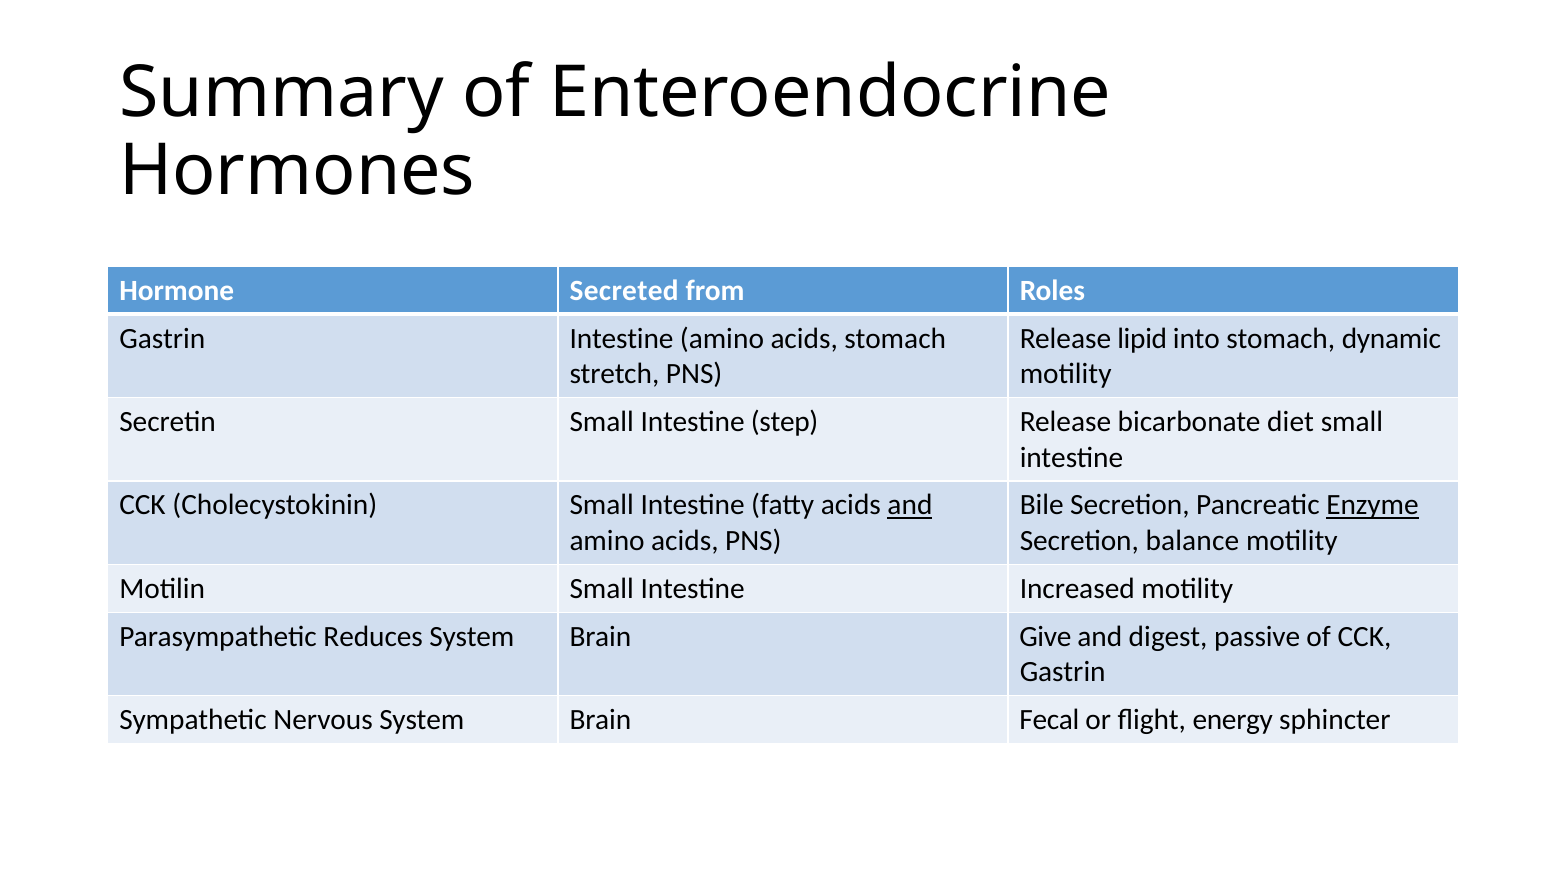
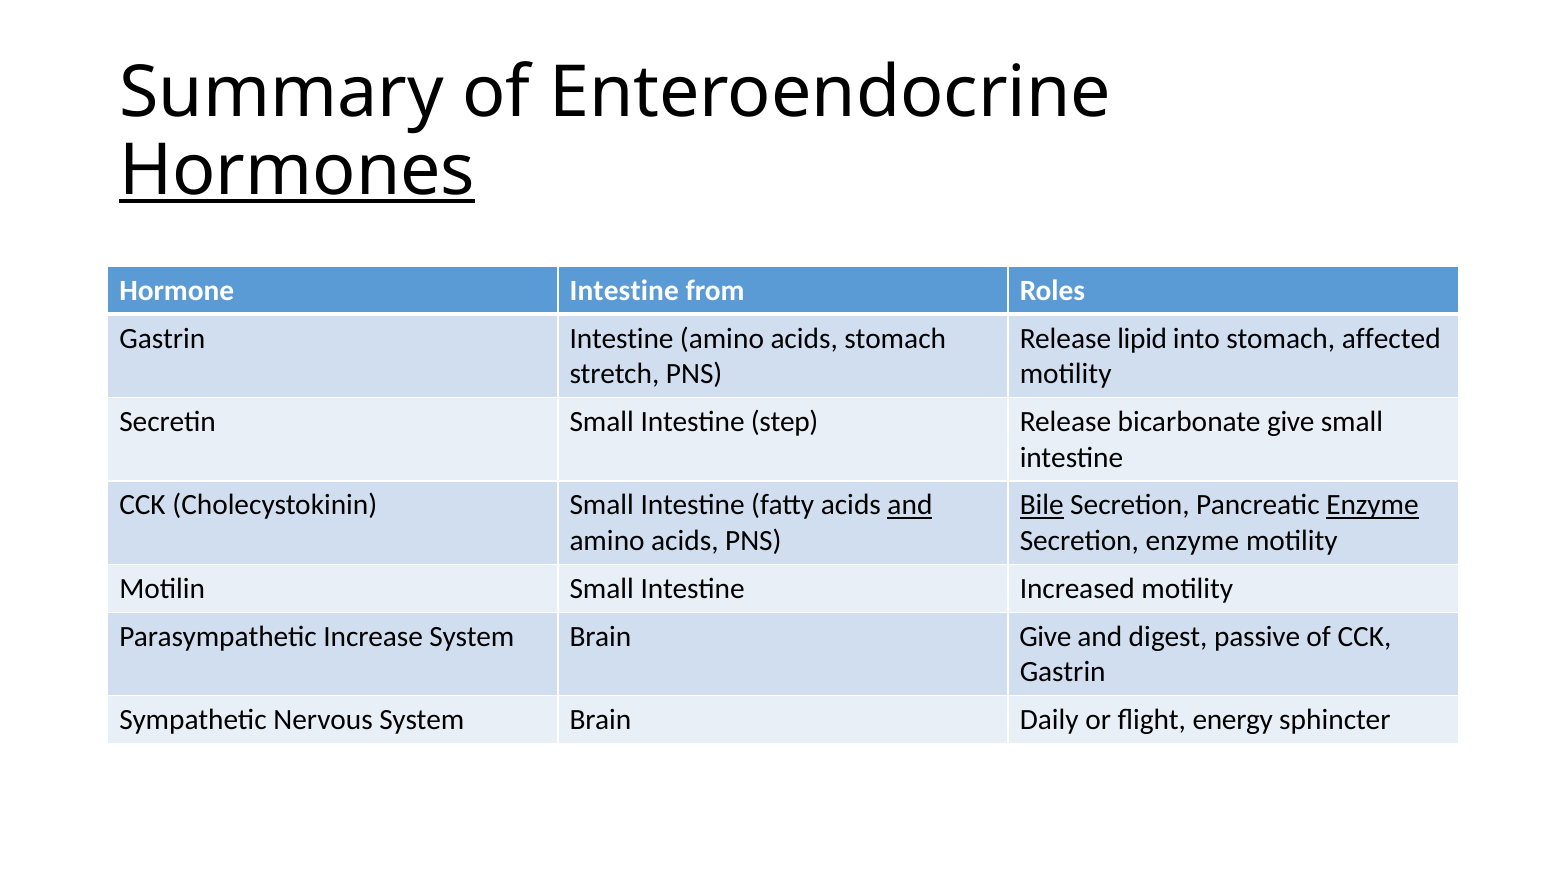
Hormones underline: none -> present (297, 170)
Hormone Secreted: Secreted -> Intestine (624, 291)
dynamic: dynamic -> affected (1391, 338)
bicarbonate diet: diet -> give (1291, 422)
Bile underline: none -> present (1042, 505)
Secretion balance: balance -> enzyme (1192, 541)
Reduces: Reduces -> Increase (373, 636)
Fecal: Fecal -> Daily (1049, 720)
